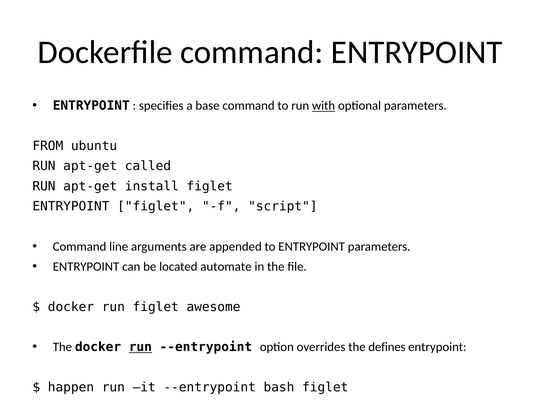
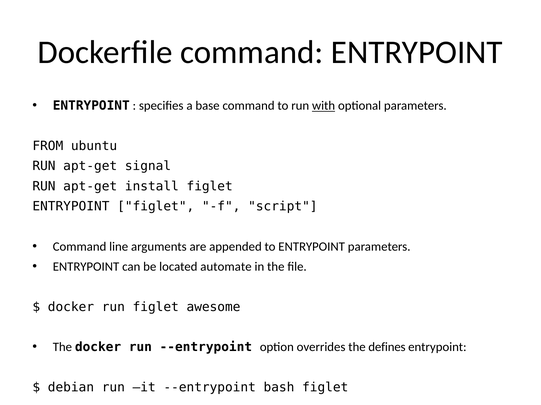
called: called -> signal (148, 166)
run underline: present -> none (140, 348)
happen: happen -> debian (71, 388)
